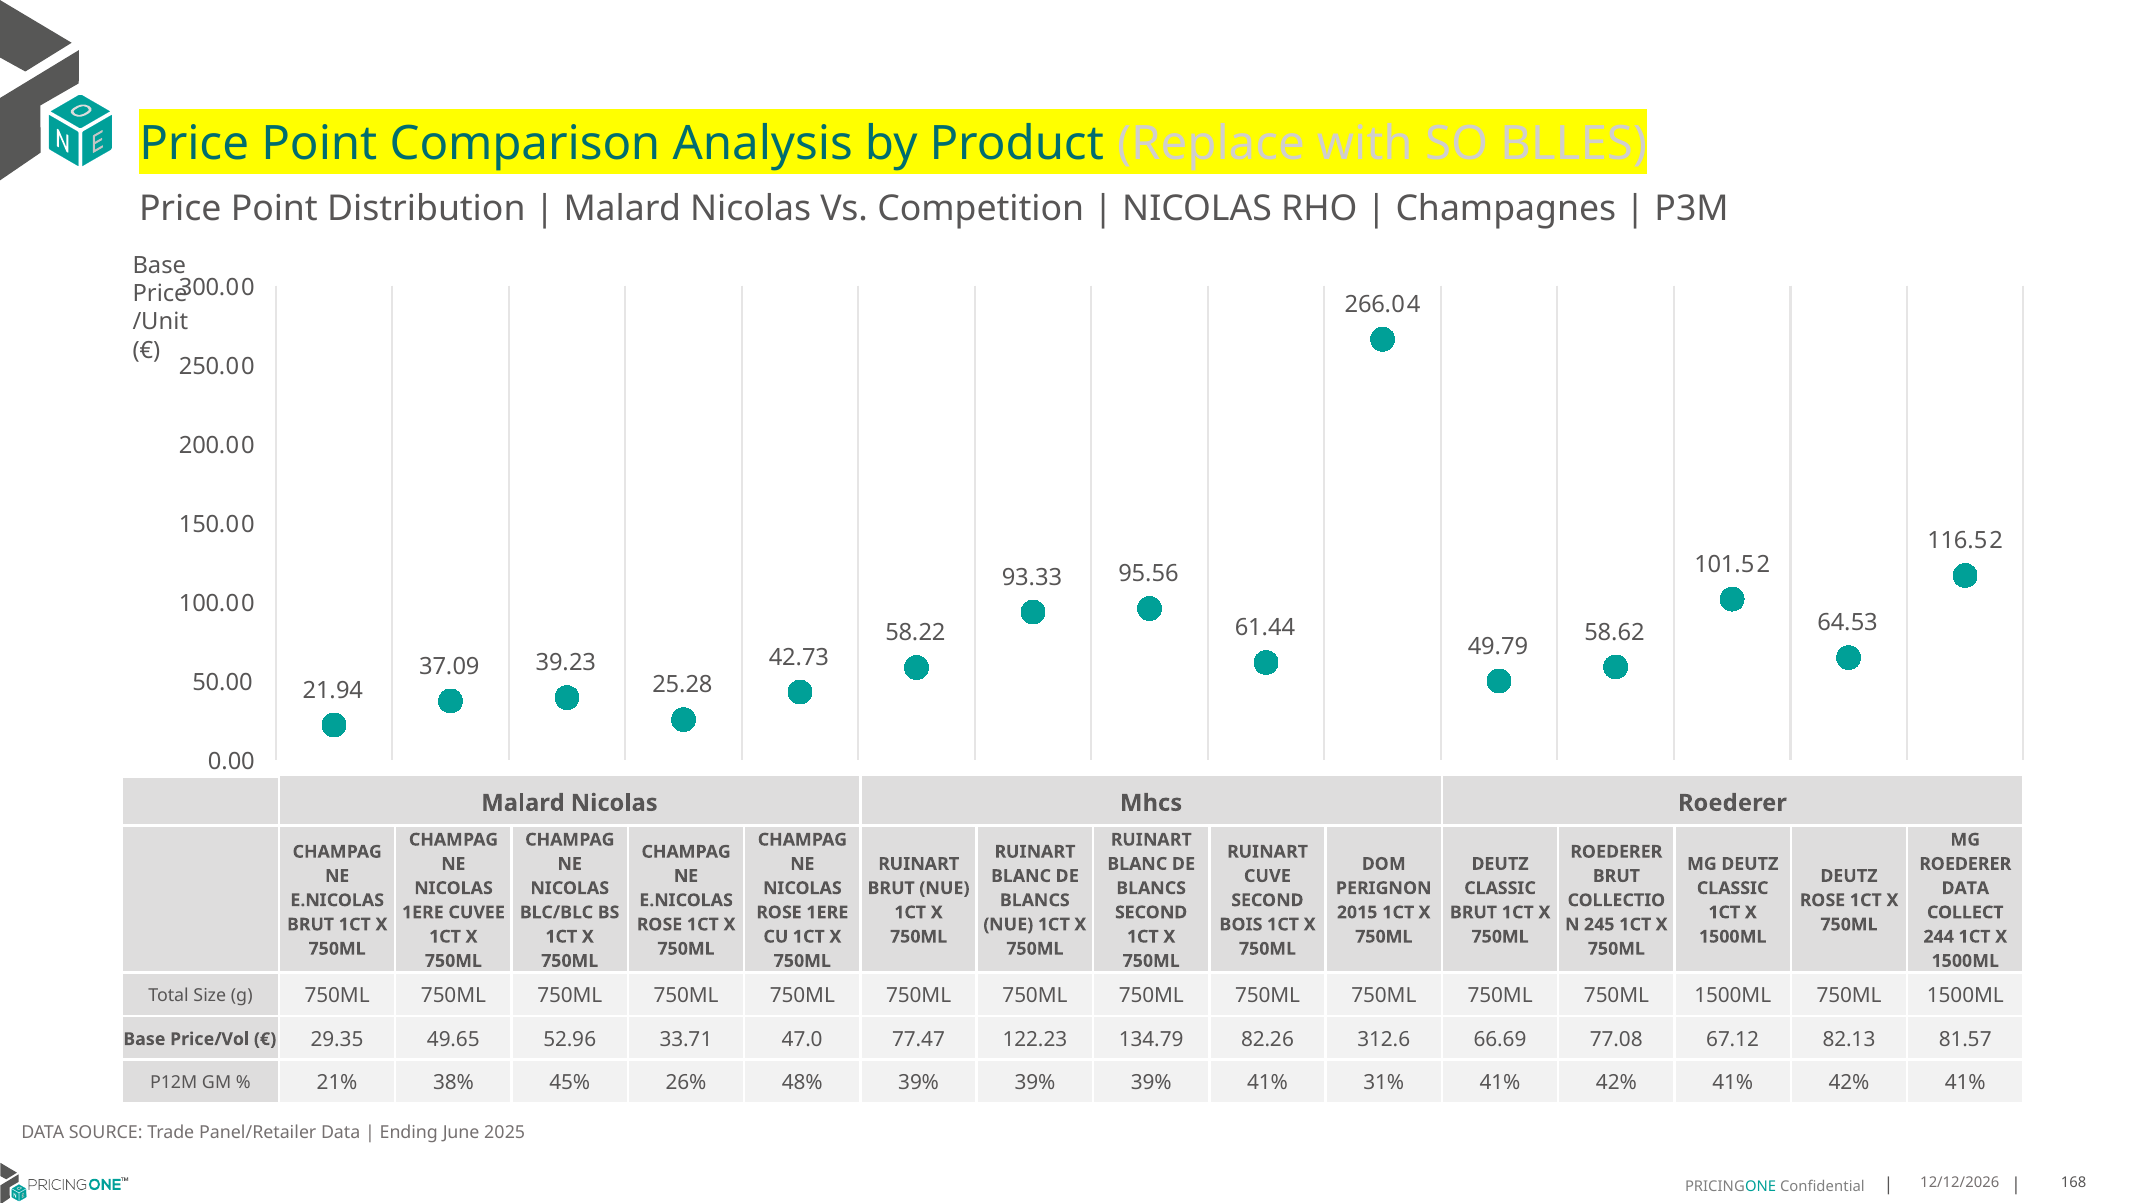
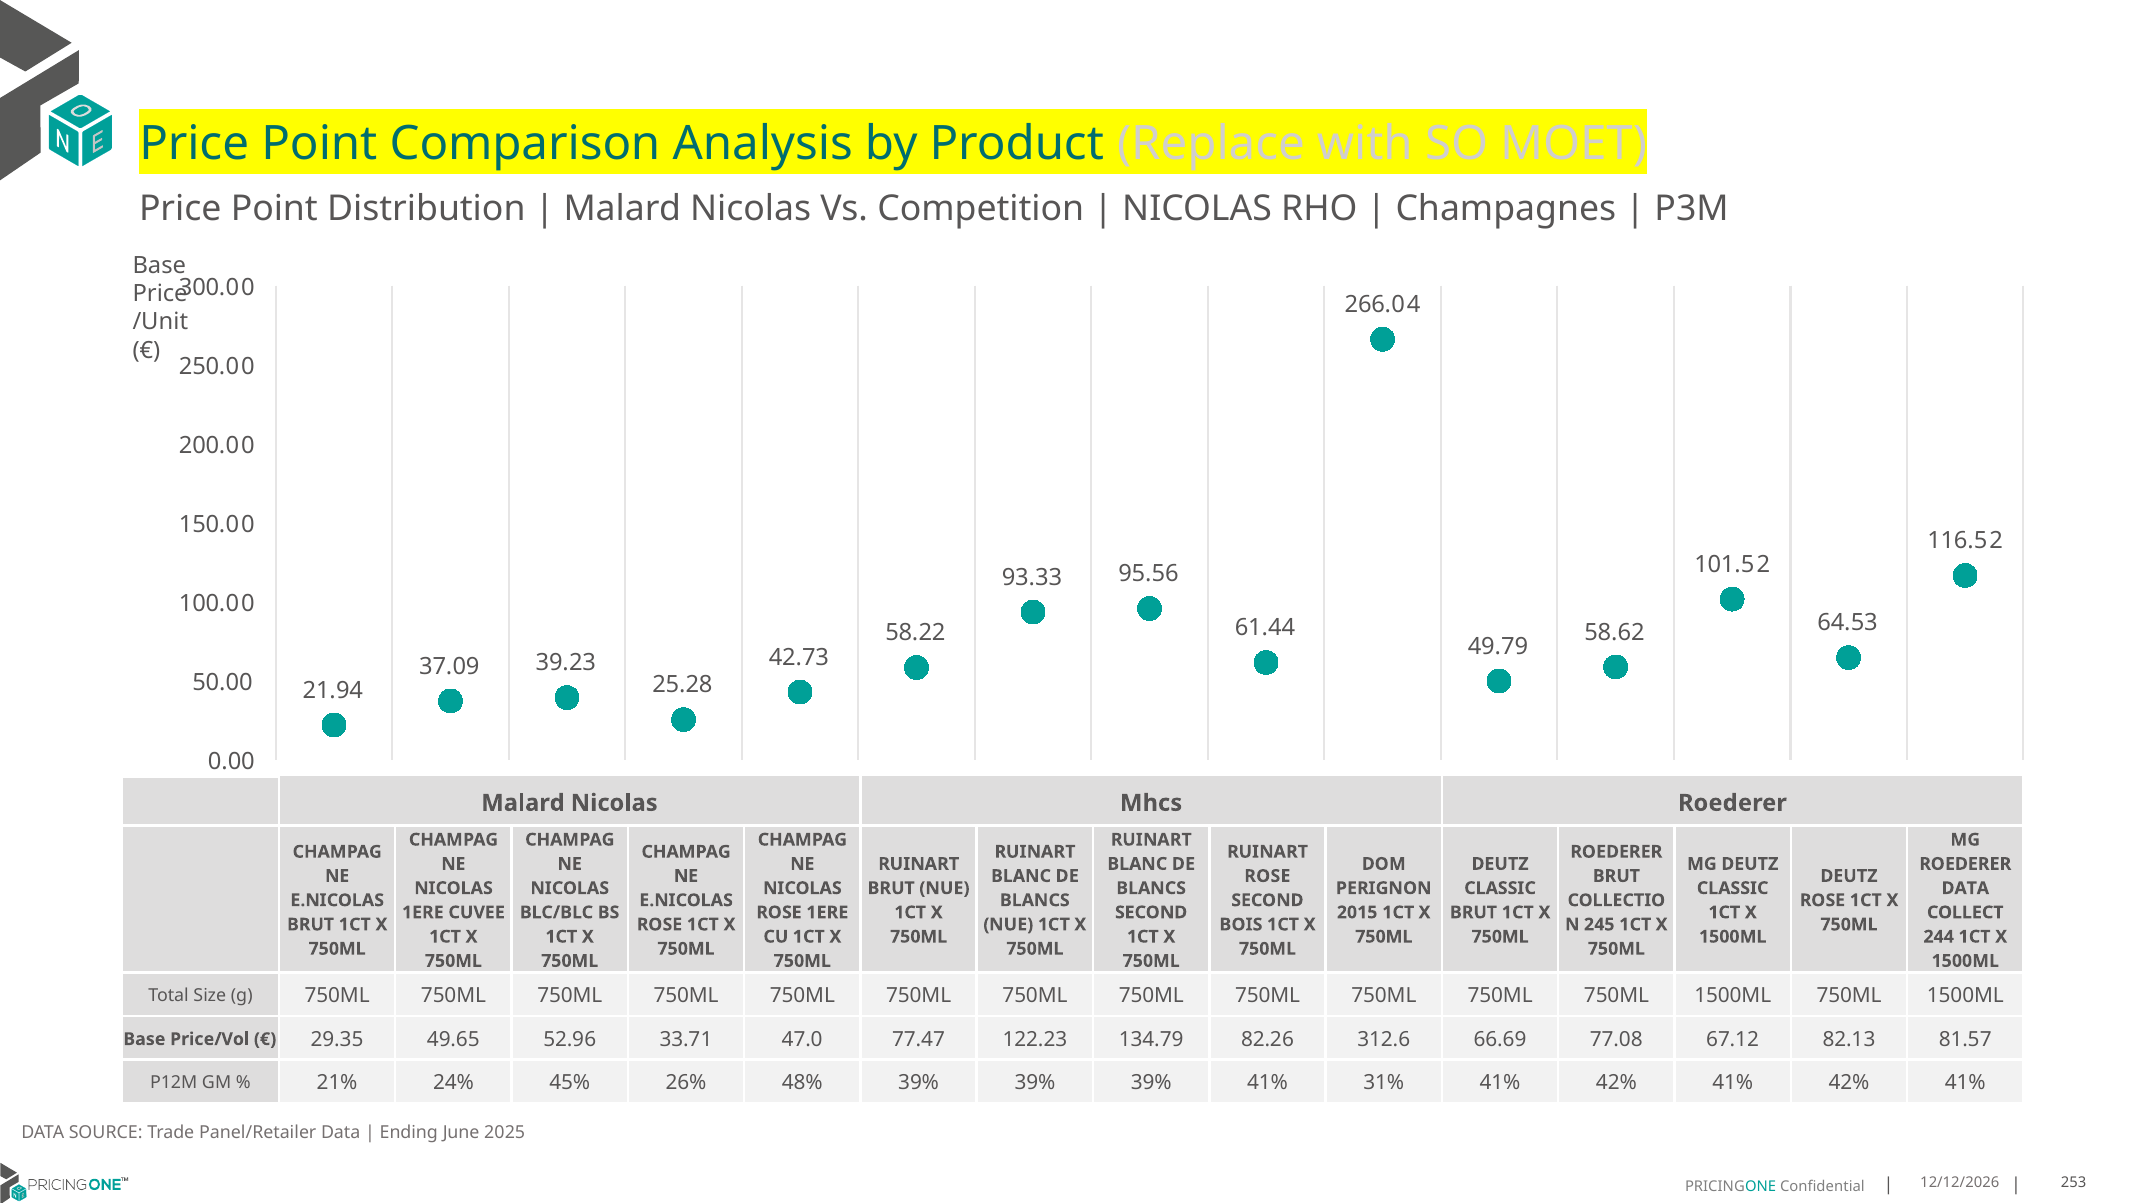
BLLES: BLLES -> MOET (1574, 144)
CUVE: CUVE -> ROSE (1267, 876)
38%: 38% -> 24% (453, 1083)
168: 168 -> 253 (2074, 1183)
